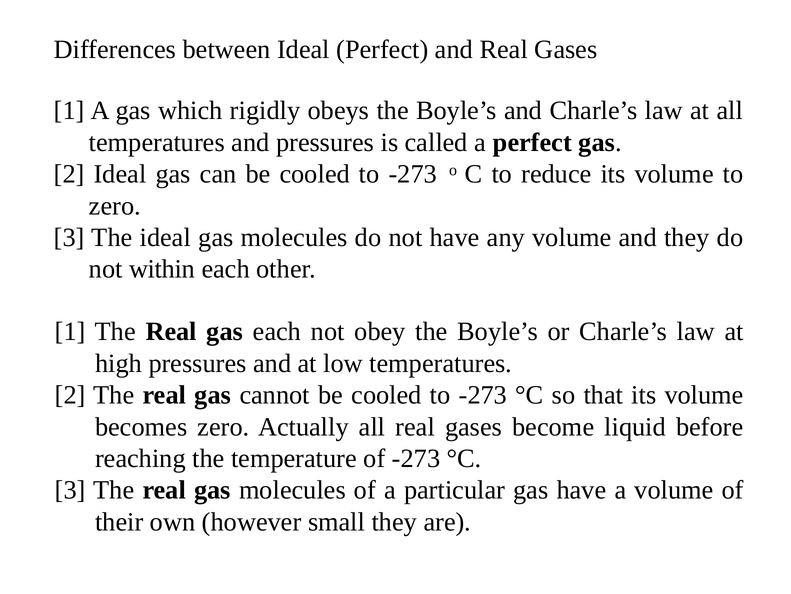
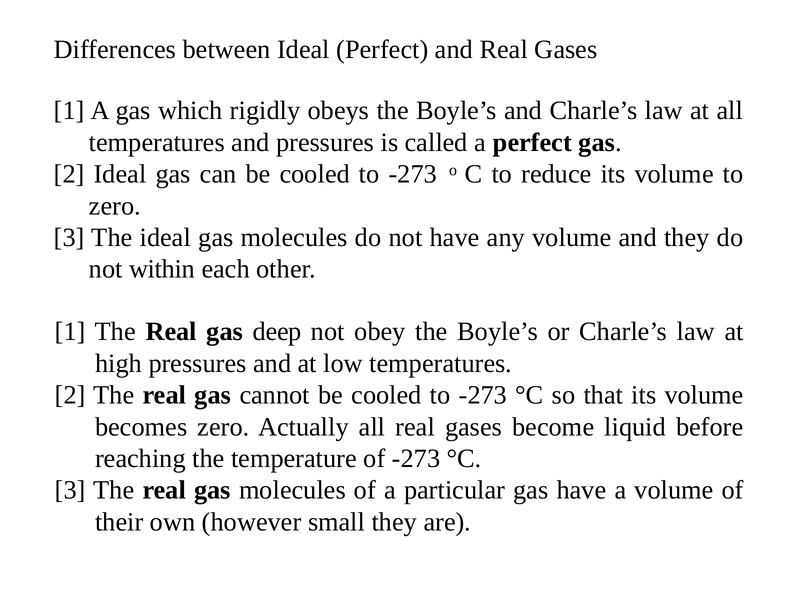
gas each: each -> deep (277, 331)
